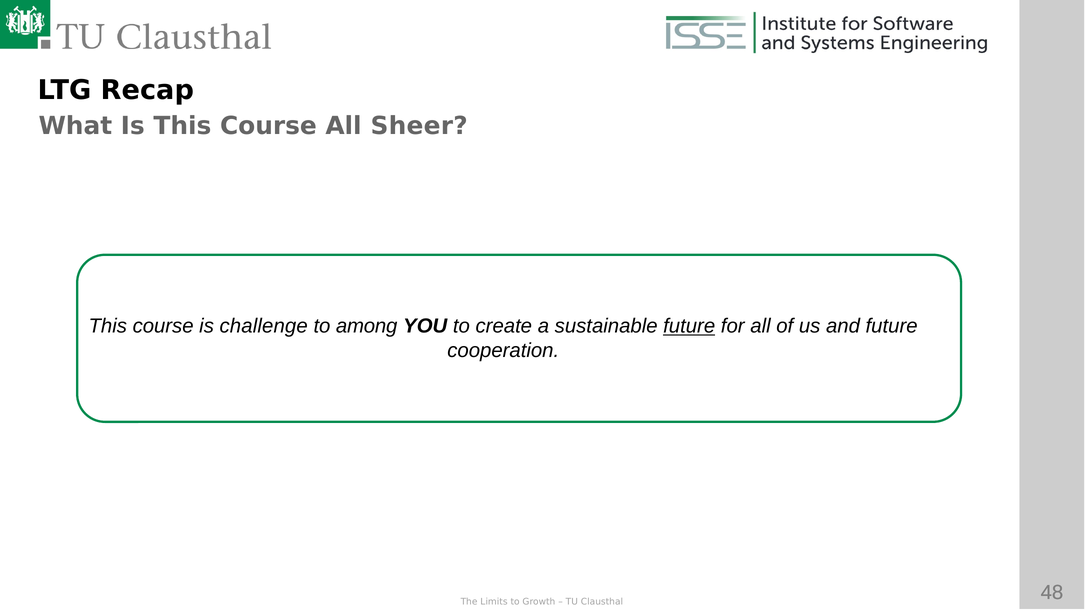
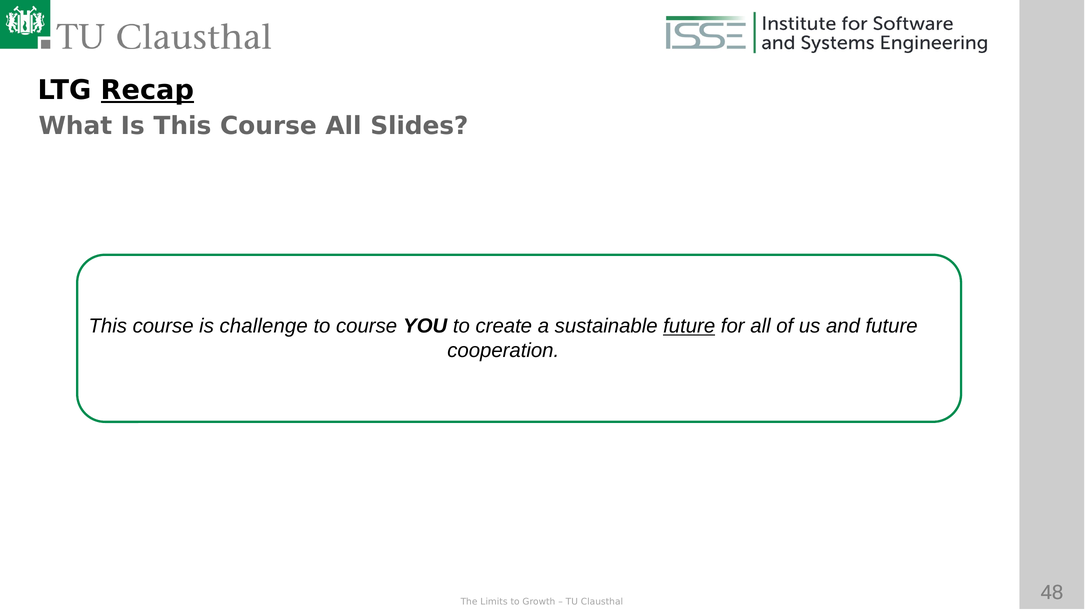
Recap underline: none -> present (147, 90)
Sheer: Sheer -> Slides (419, 126)
to among: among -> course (367, 326)
